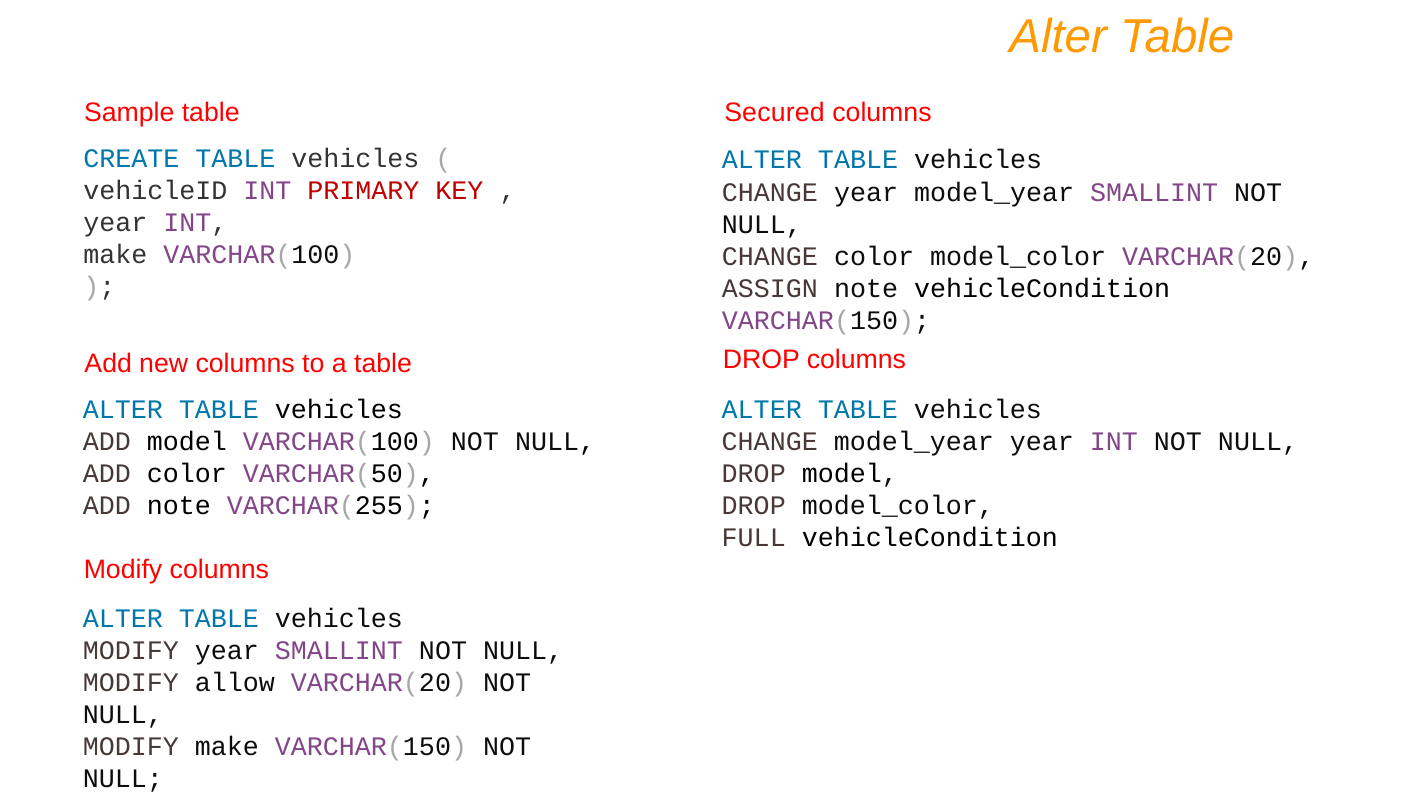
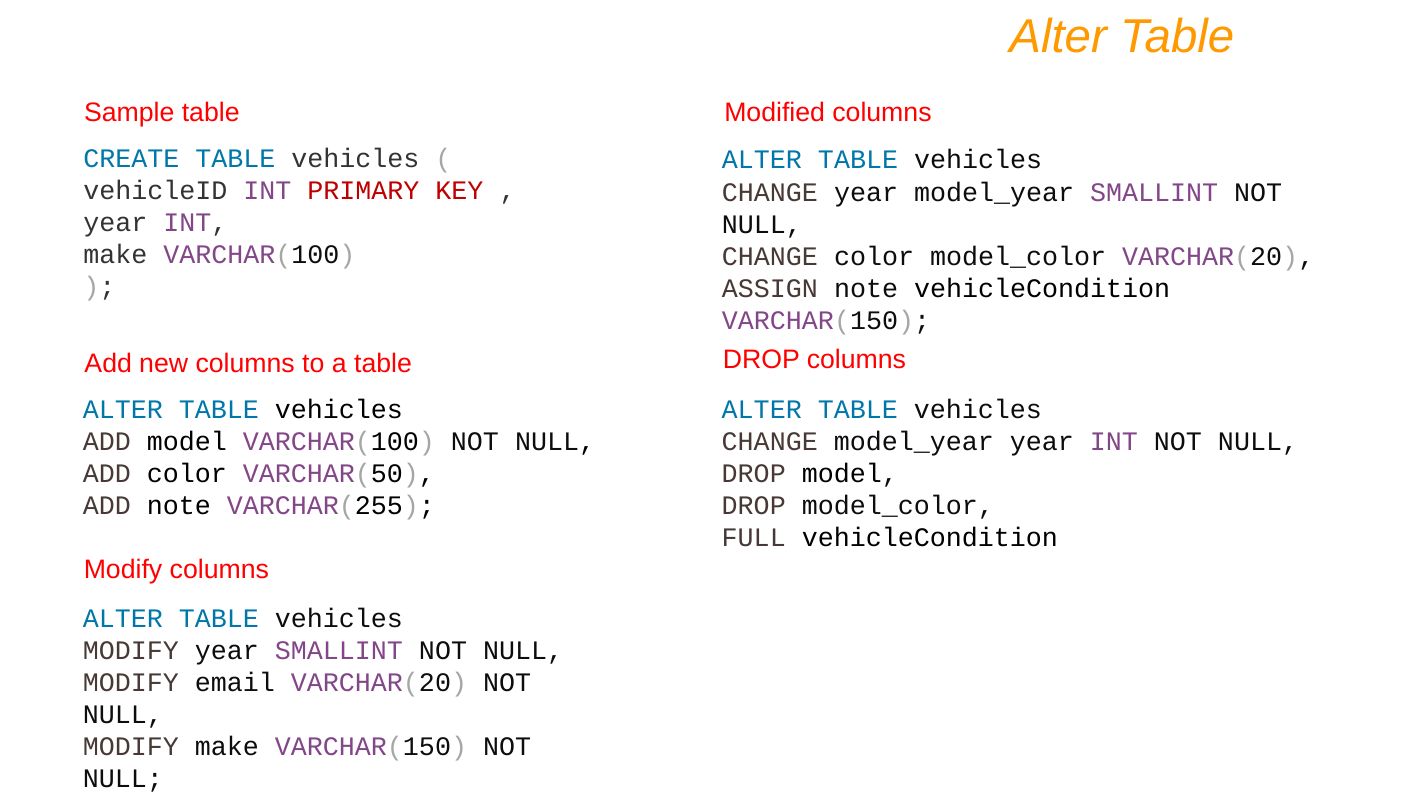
Secured: Secured -> Modified (775, 112)
allow: allow -> email (235, 682)
